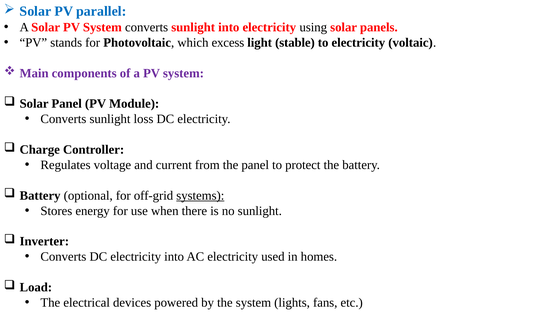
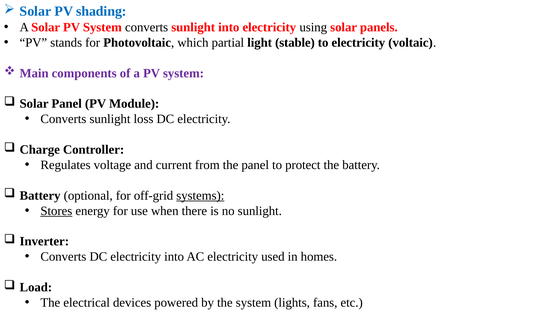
parallel: parallel -> shading (101, 11)
excess: excess -> partial (228, 43)
Stores underline: none -> present (56, 211)
